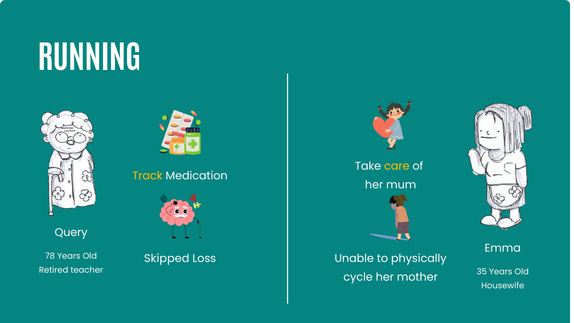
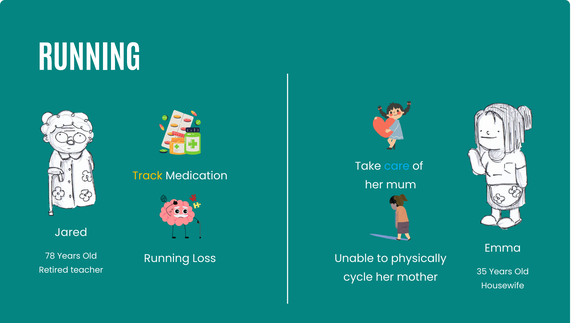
care colour: yellow -> light blue (397, 166)
Query: Query -> Jared (71, 232)
Skipped: Skipped -> Running (167, 258)
